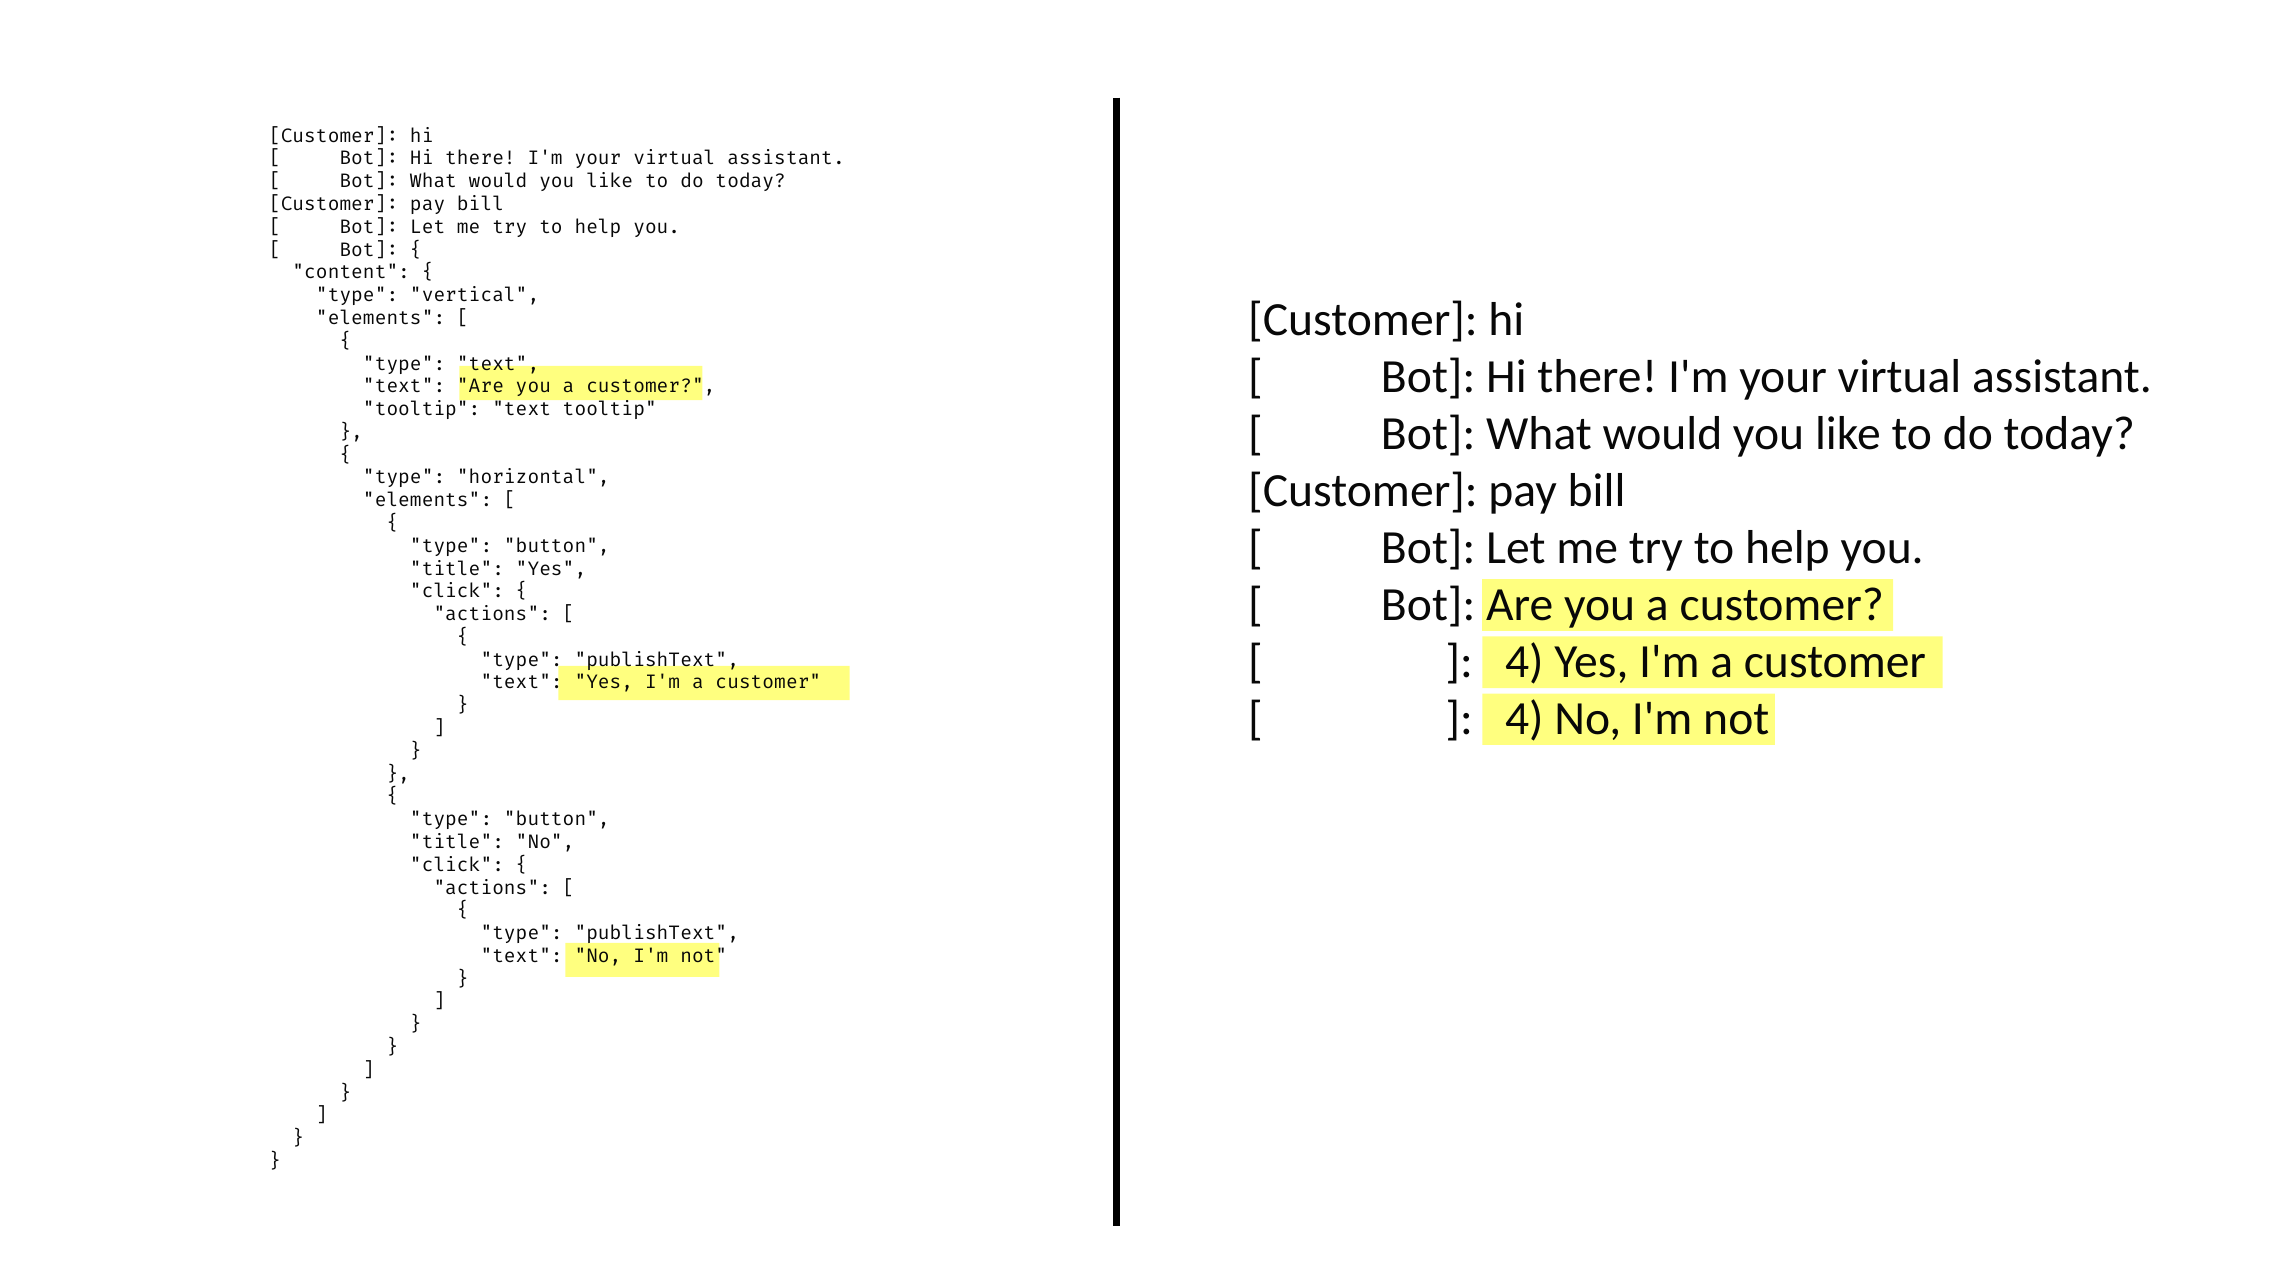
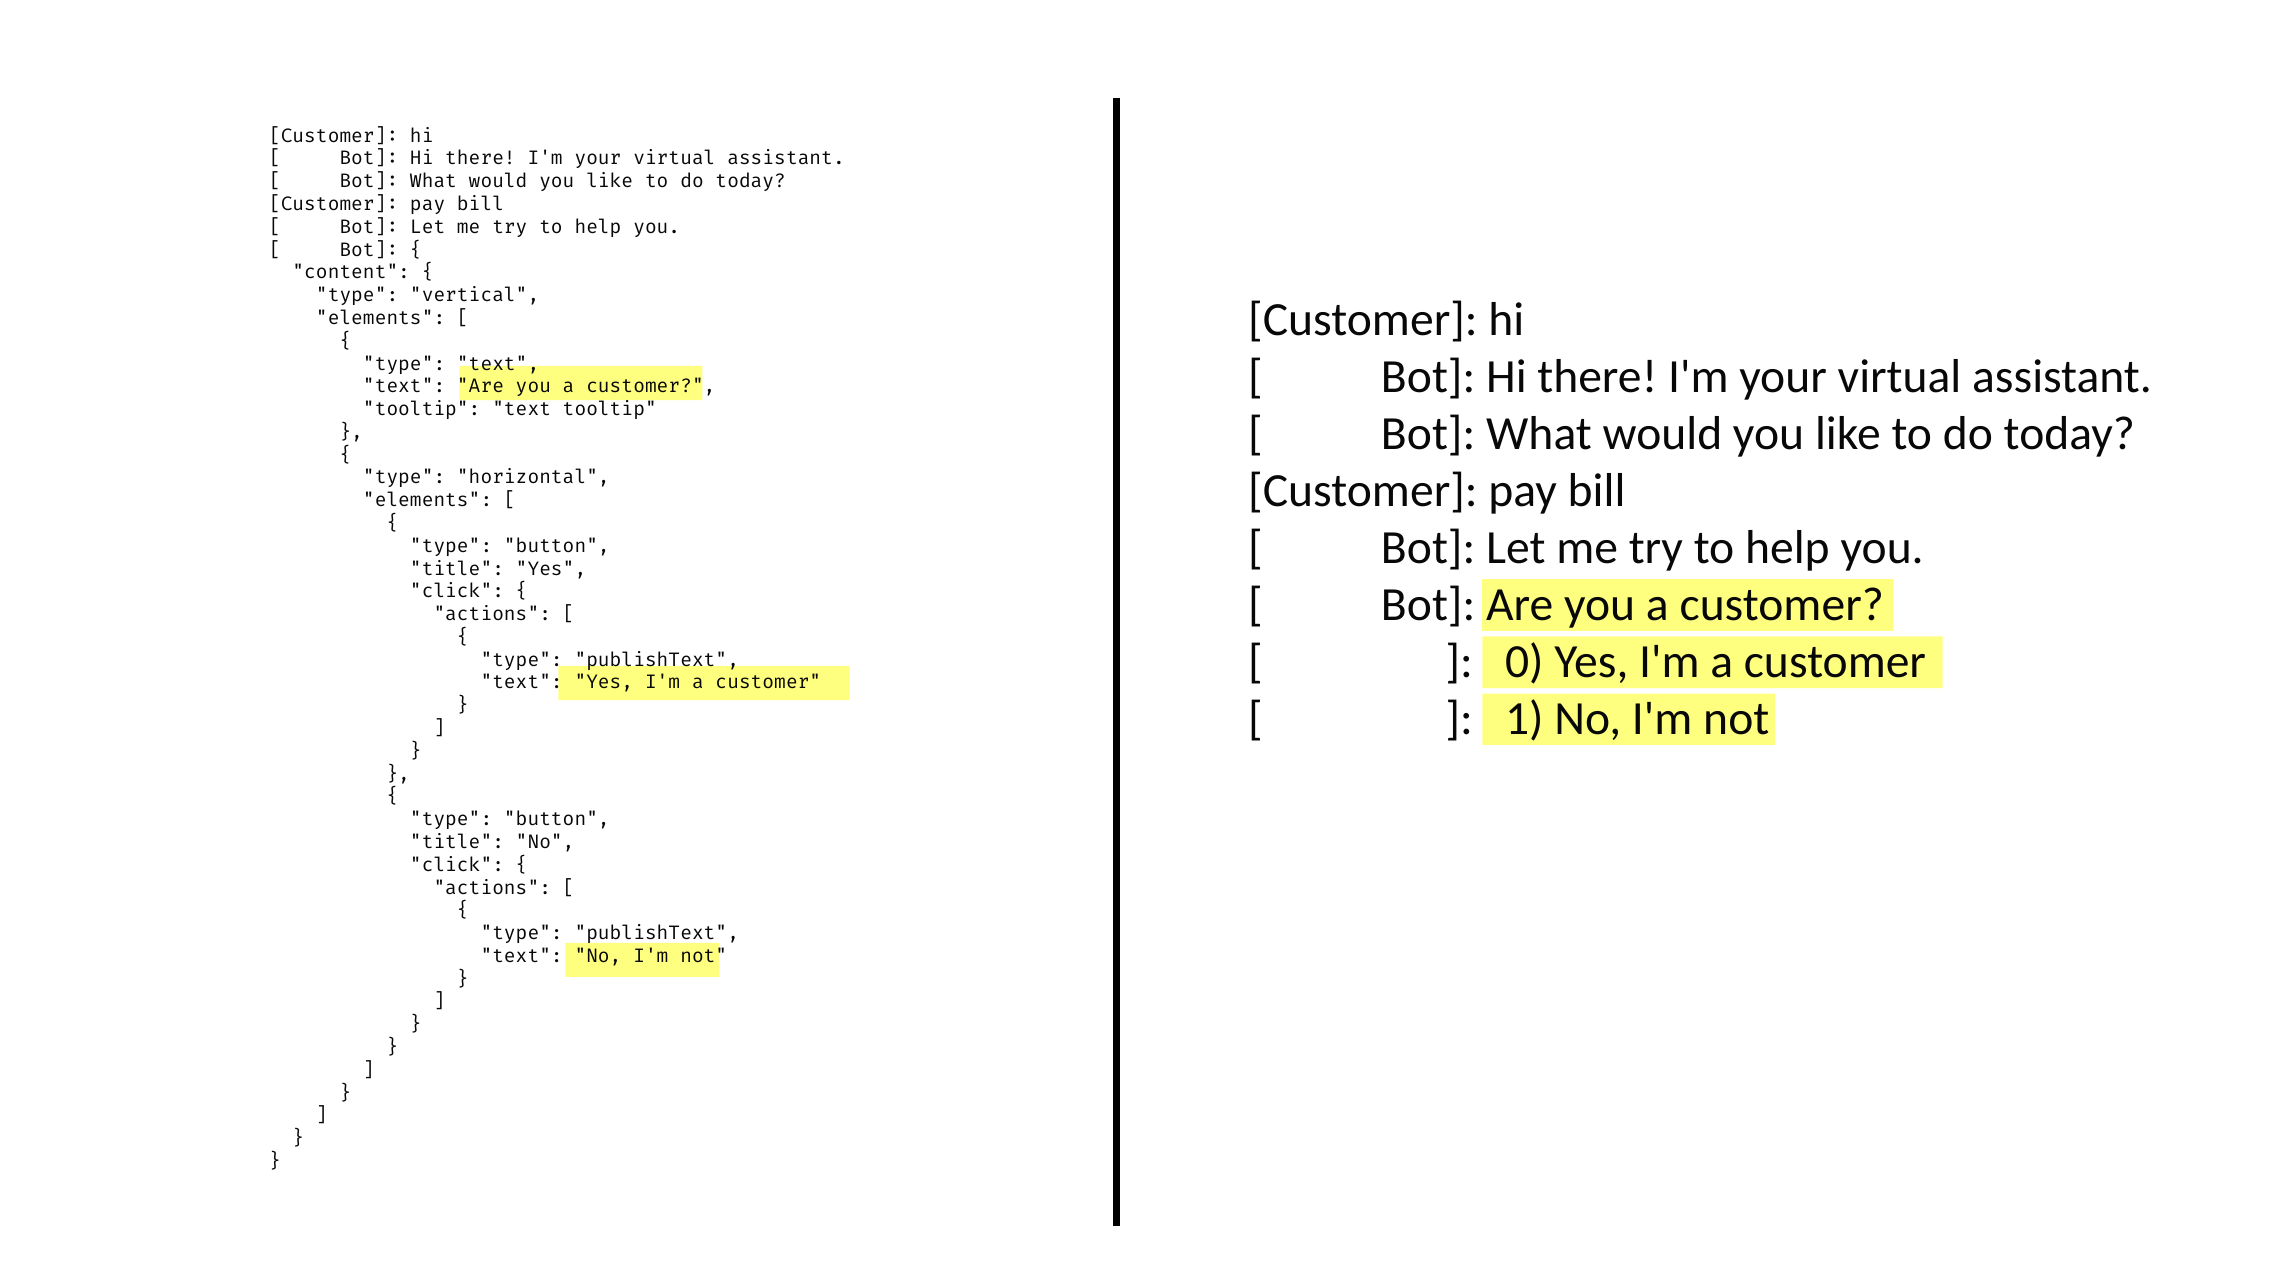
4: 4 -> 0 (1524, 662)
4: 4 -> 1 (1524, 719)
